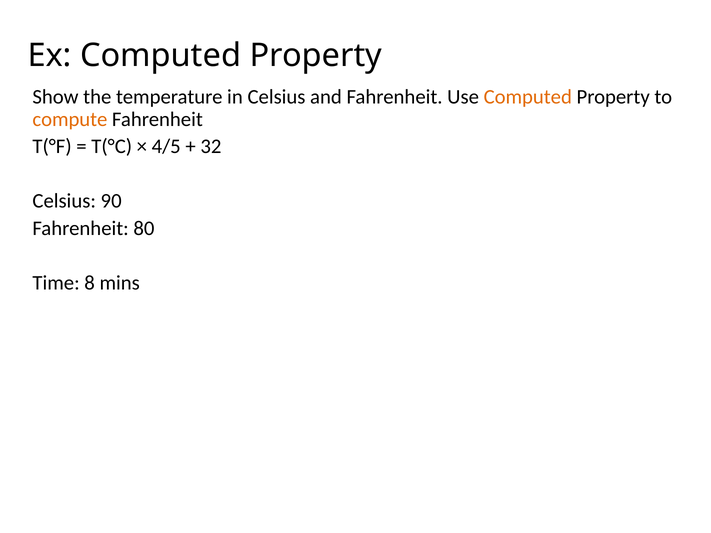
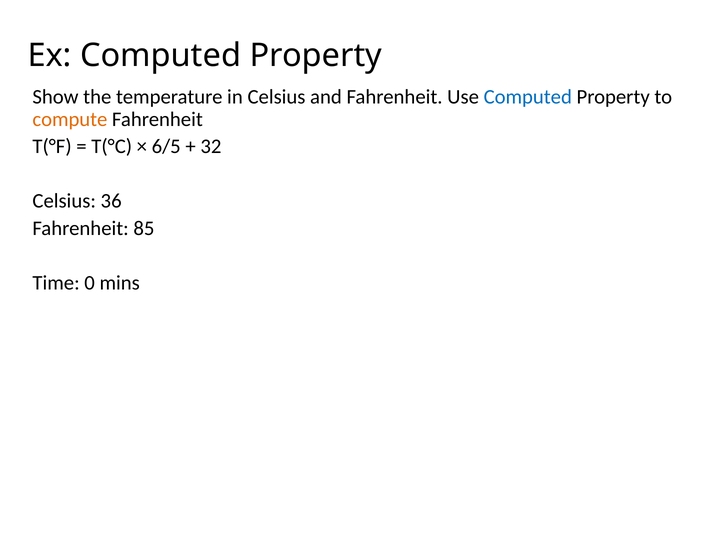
Computed colour: orange -> blue (528, 97)
4/5: 4/5 -> 6/5 (166, 147)
90: 90 -> 36 (111, 201)
80: 80 -> 85 (144, 229)
8: 8 -> 0 (90, 283)
